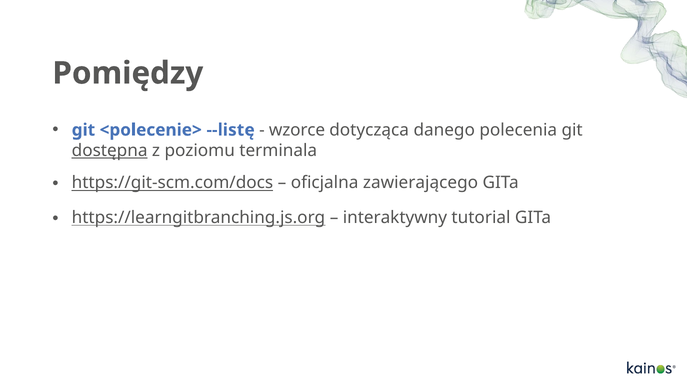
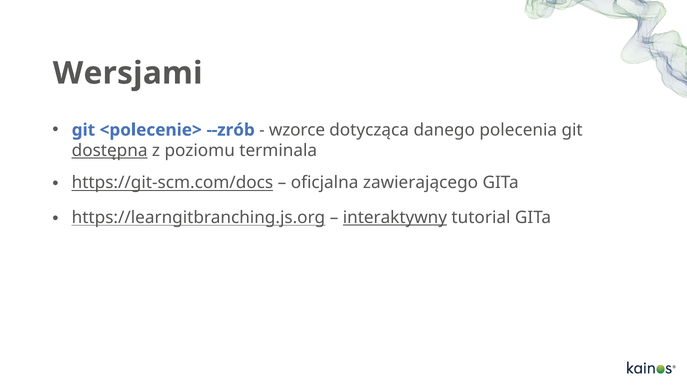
Pomiędzy: Pomiędzy -> Wersjami (128, 73)
--listę: --listę -> --zrób (231, 130)
interaktywny underline: none -> present (395, 218)
